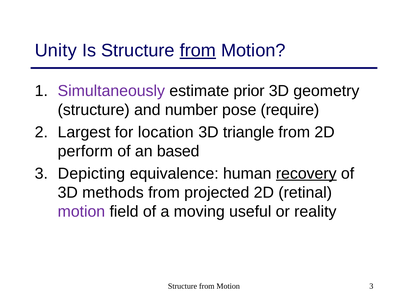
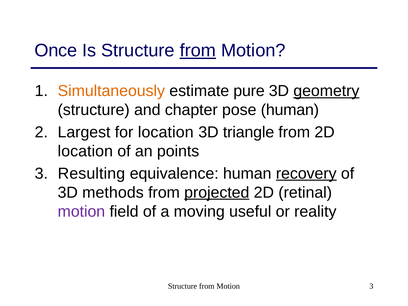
Unity: Unity -> Once (56, 51)
Simultaneously colour: purple -> orange (111, 91)
prior: prior -> pure (249, 91)
geometry underline: none -> present (326, 91)
number: number -> chapter (191, 110)
pose require: require -> human (290, 110)
perform: perform -> location (85, 151)
based: based -> points (178, 151)
Depicting: Depicting -> Resulting (91, 173)
projected underline: none -> present (217, 192)
